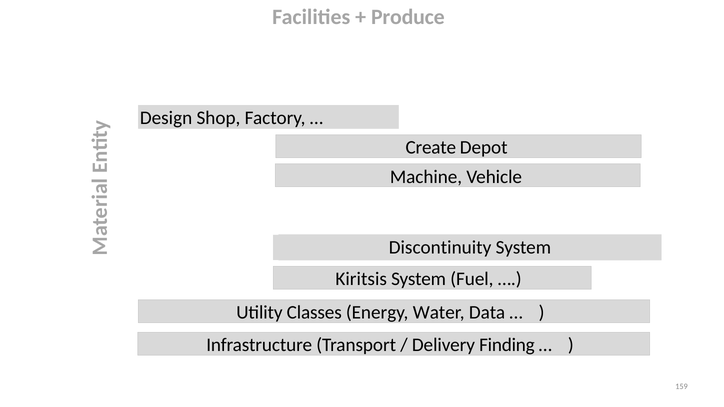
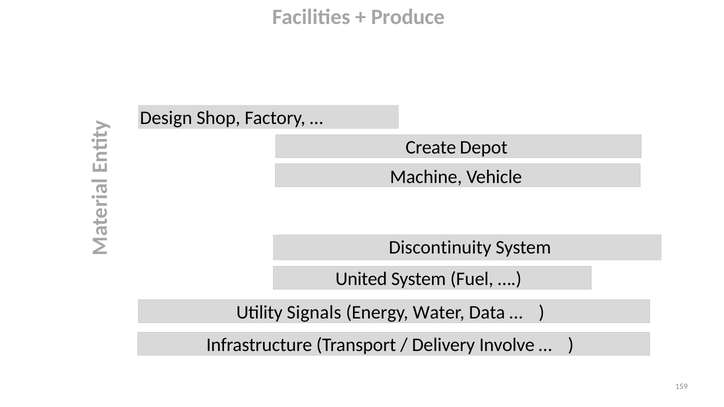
Kiritsis: Kiritsis -> United (361, 279)
Classes: Classes -> Signals (314, 313)
Finding: Finding -> Involve (507, 345)
